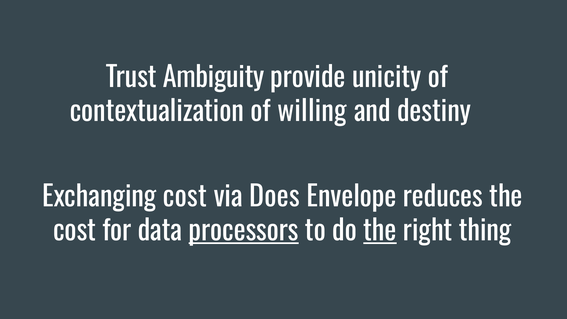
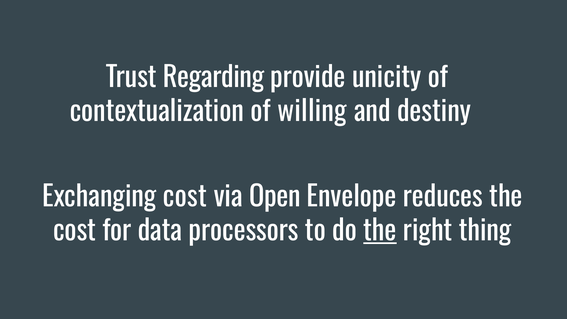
Ambiguity: Ambiguity -> Regarding (214, 78)
Does: Does -> Open (275, 197)
processors underline: present -> none (244, 231)
